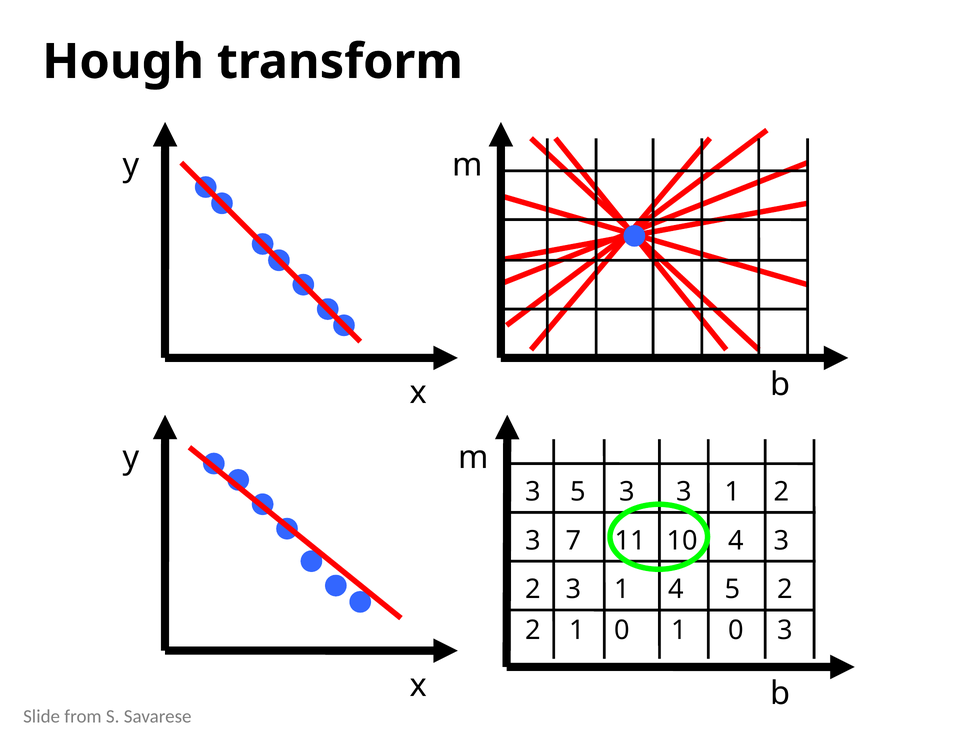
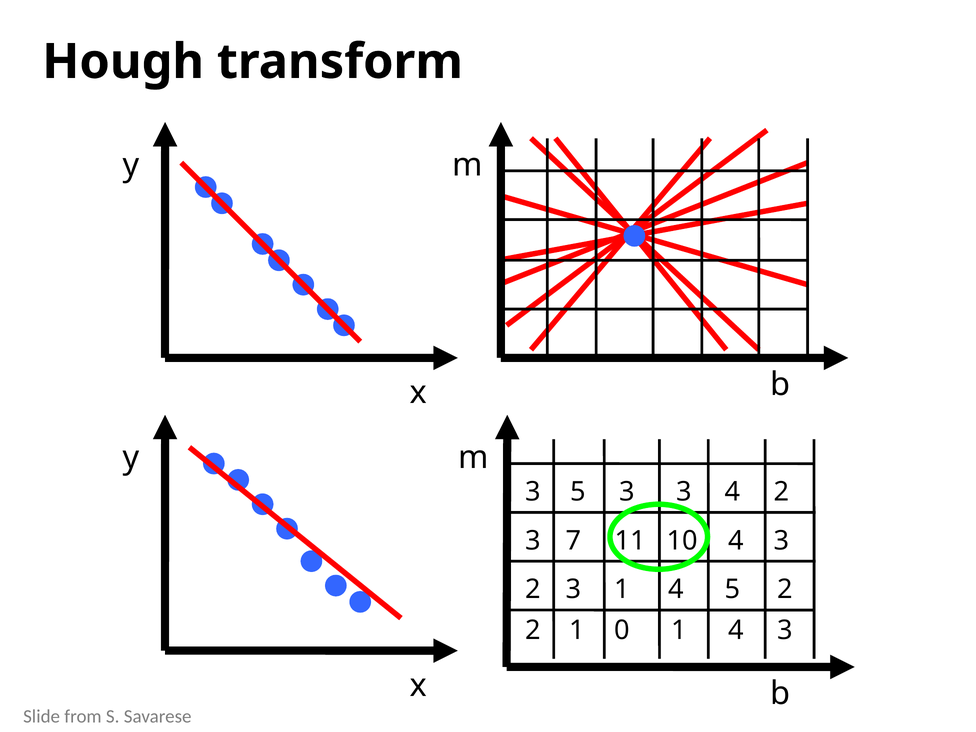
1: 1 -> 4 (733, 492)
0 1 0: 0 -> 4 (736, 630)
